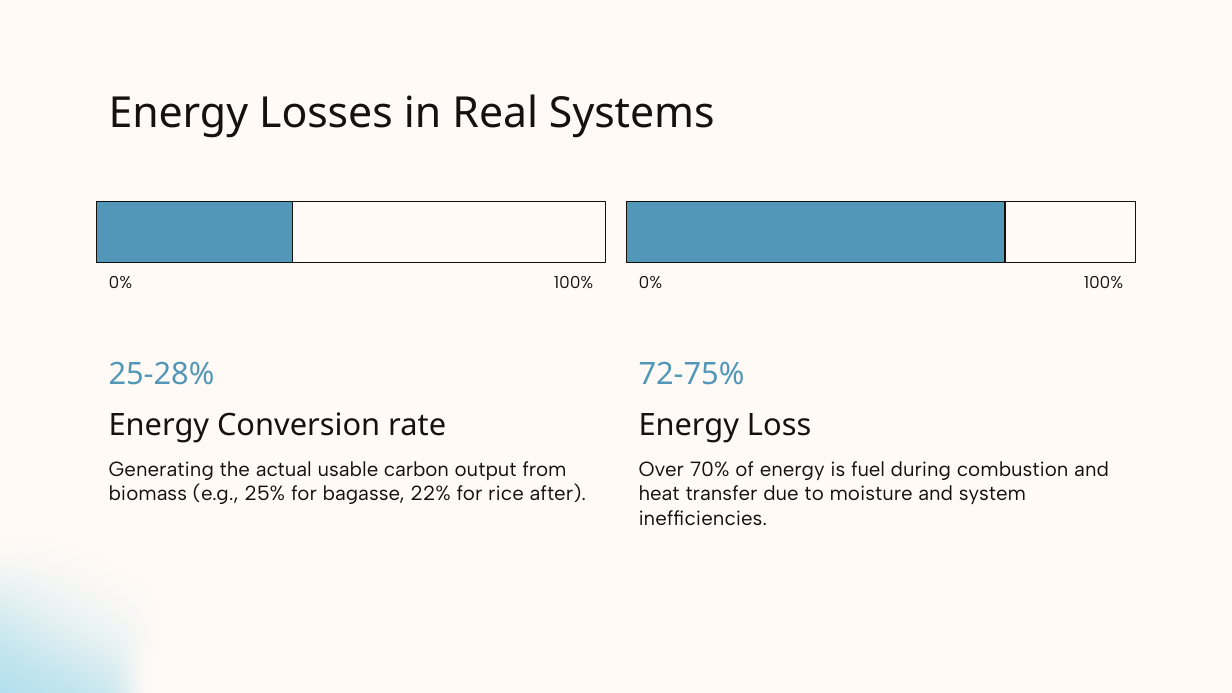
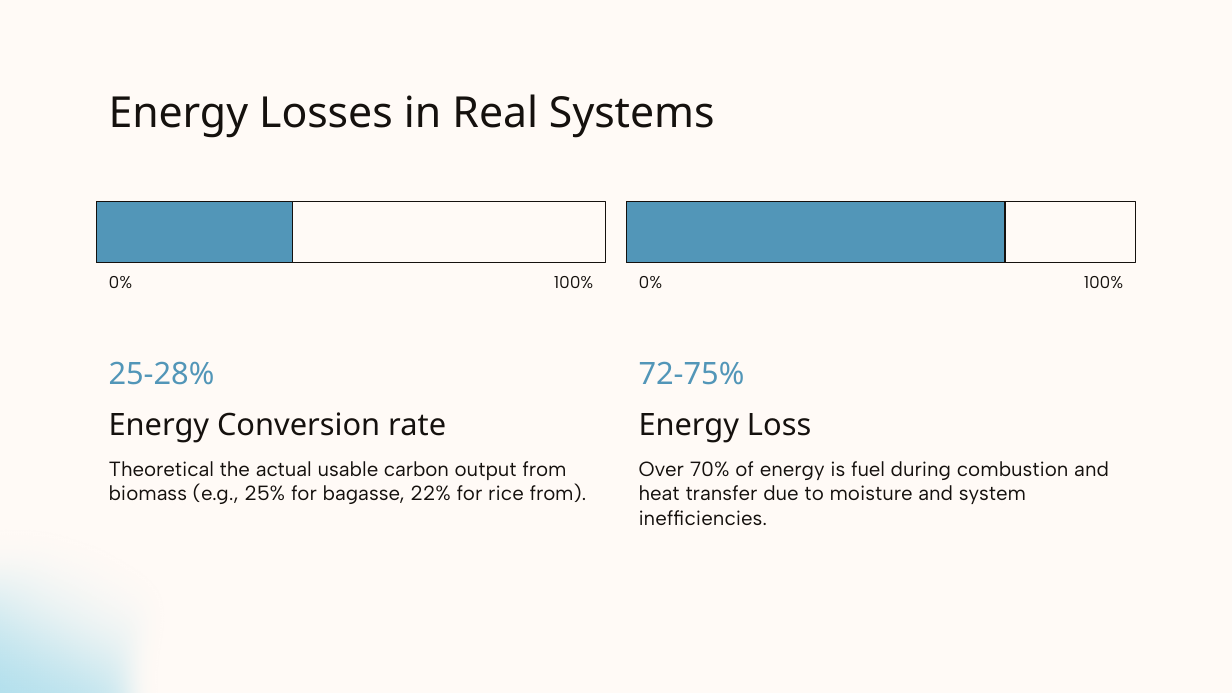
Generating: Generating -> Theoretical (161, 470)
rice after: after -> from (558, 494)
